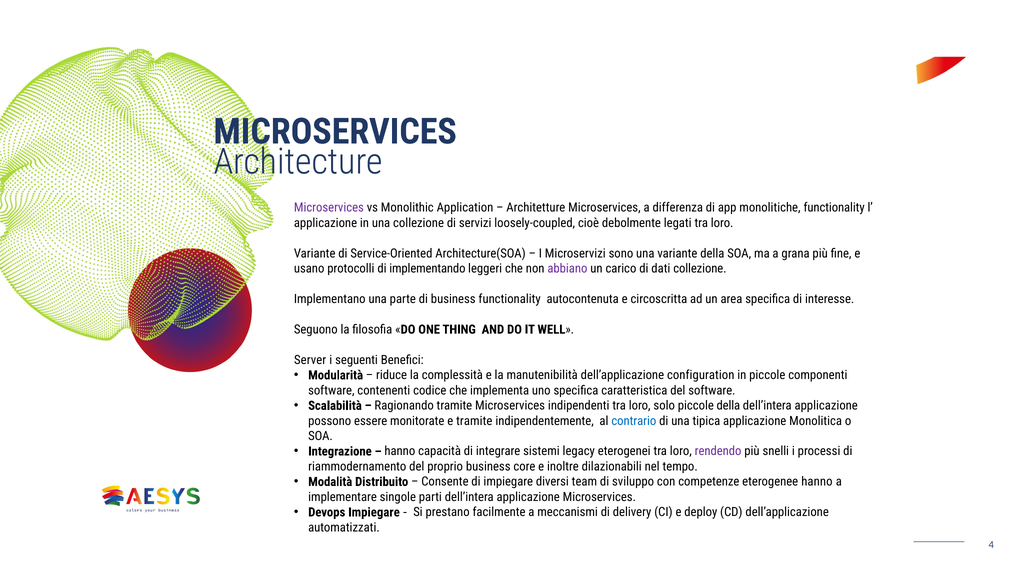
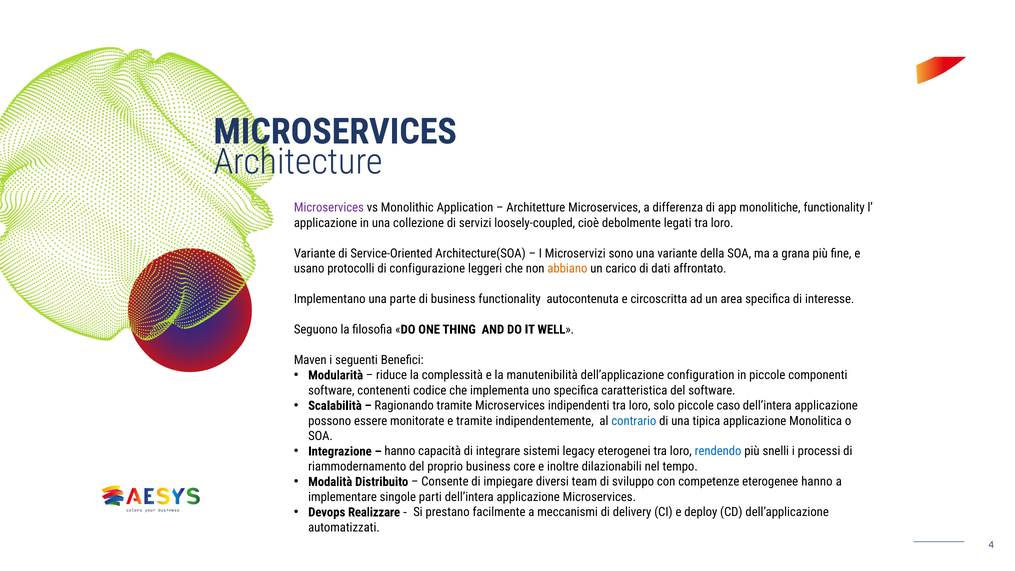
implementando: implementando -> configurazione (427, 269)
abbiano colour: purple -> orange (567, 269)
dati collezione: collezione -> affrontato (700, 269)
Server: Server -> Maven (310, 360)
piccole della: della -> caso (728, 406)
rendendo colour: purple -> blue (718, 451)
Devops Impiegare: Impiegare -> Realizzare (374, 512)
